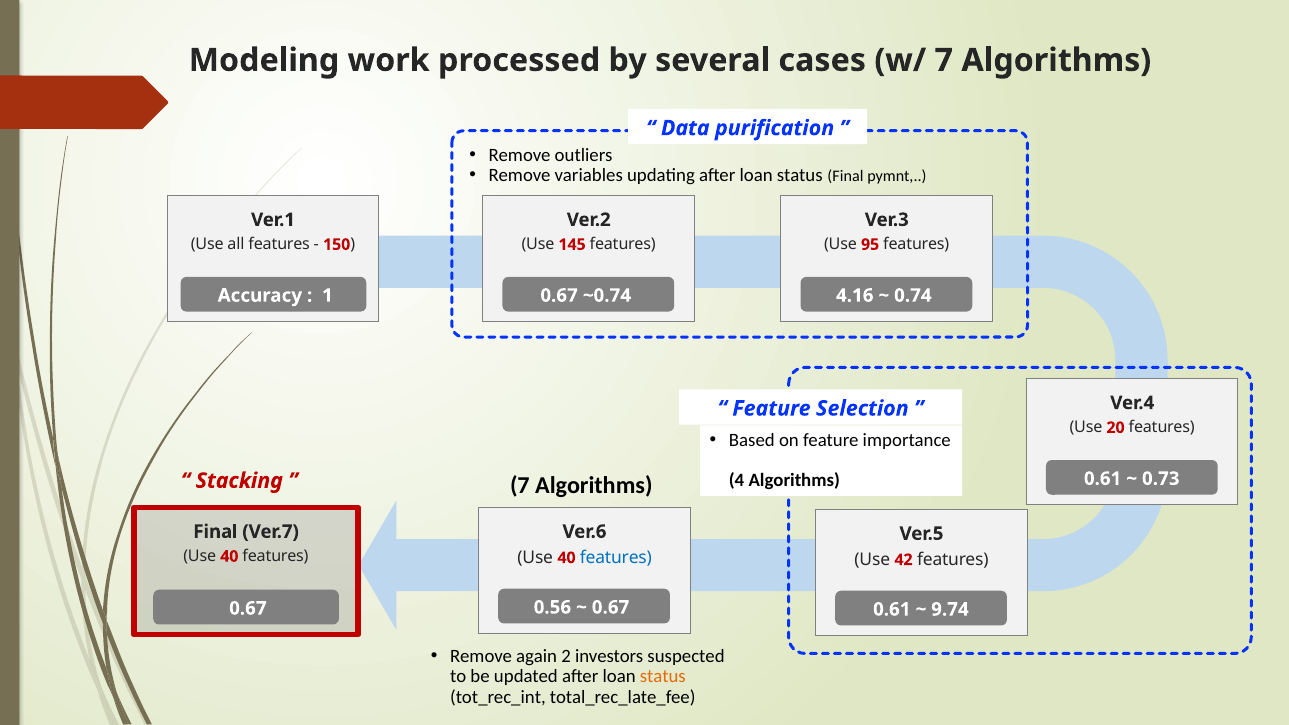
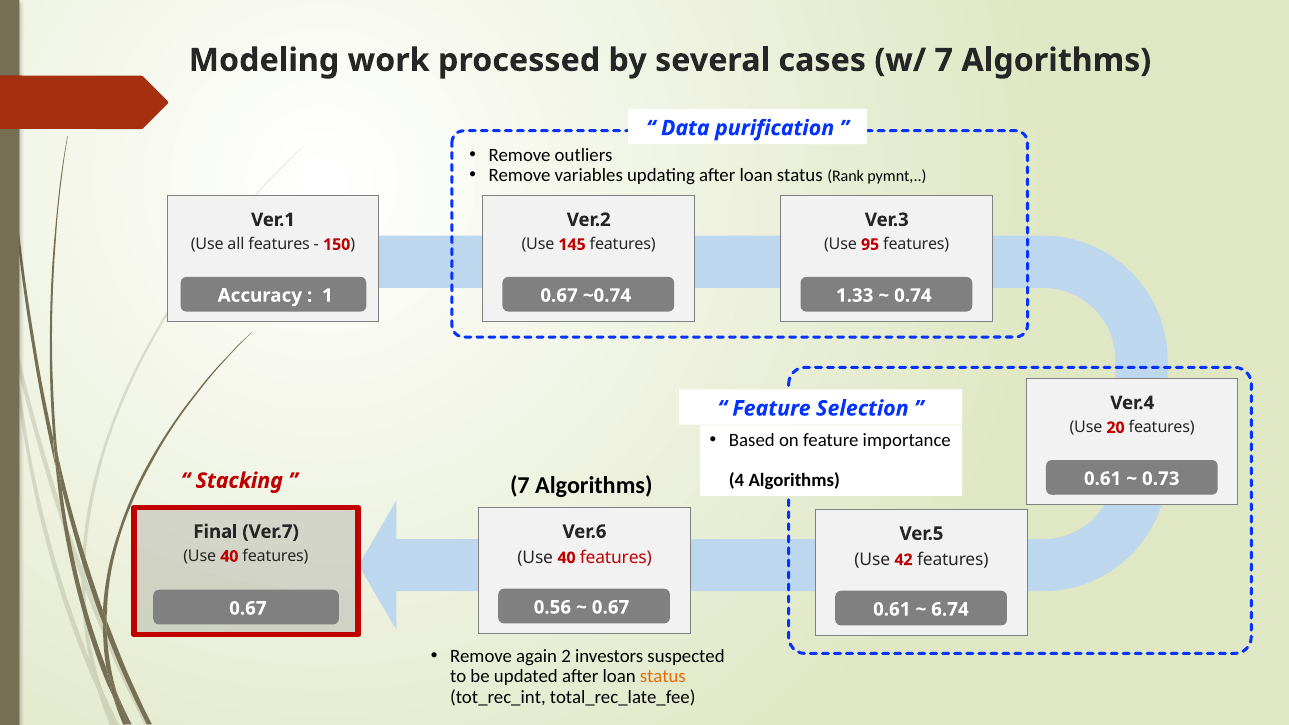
status Final: Final -> Rank (846, 176)
4.16: 4.16 -> 1.33 (855, 296)
features colour: blue -> red (616, 557)
9.74: 9.74 -> 6.74 (950, 609)
